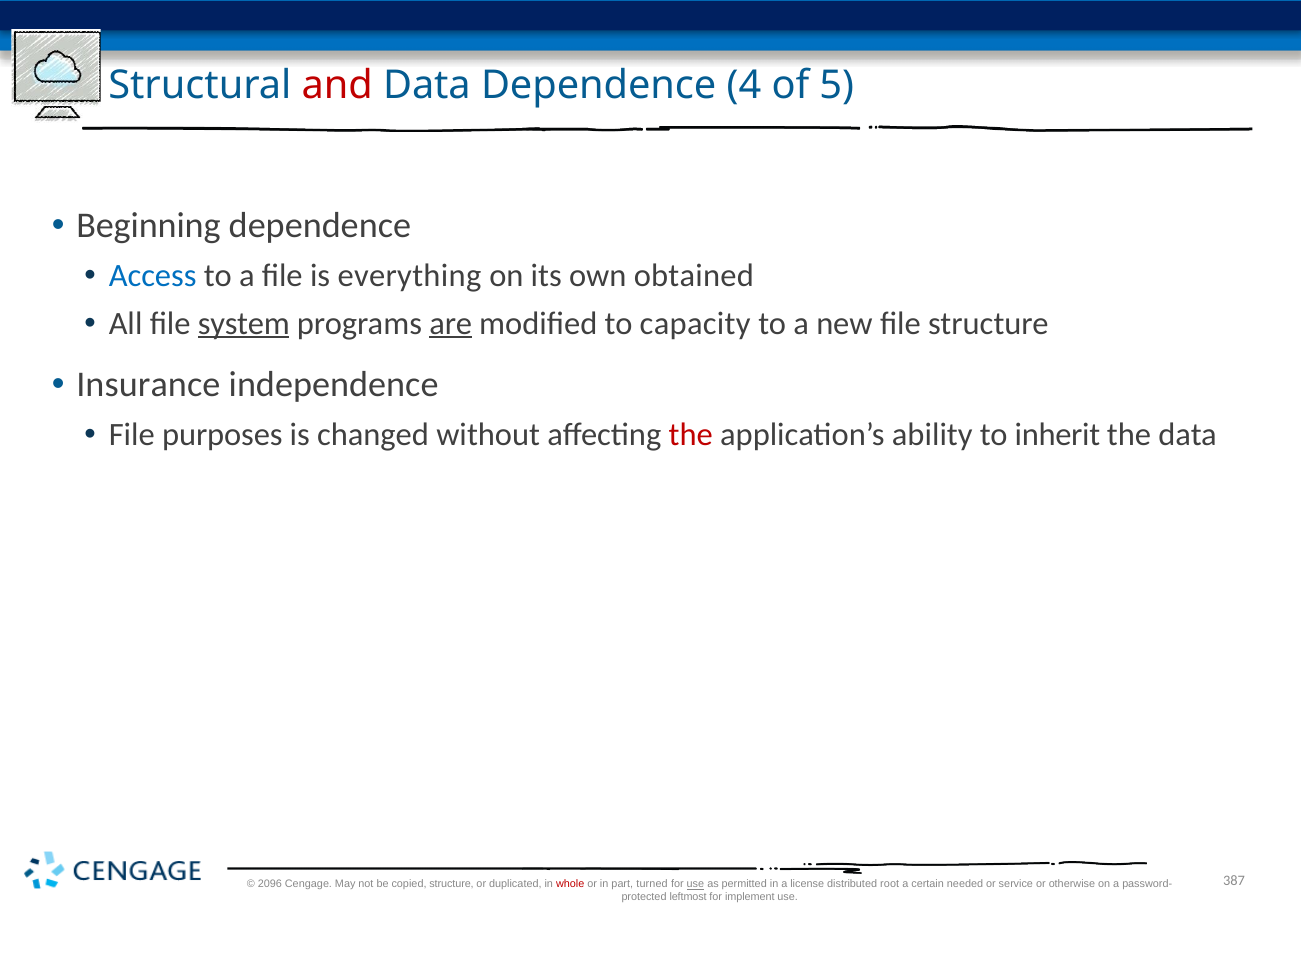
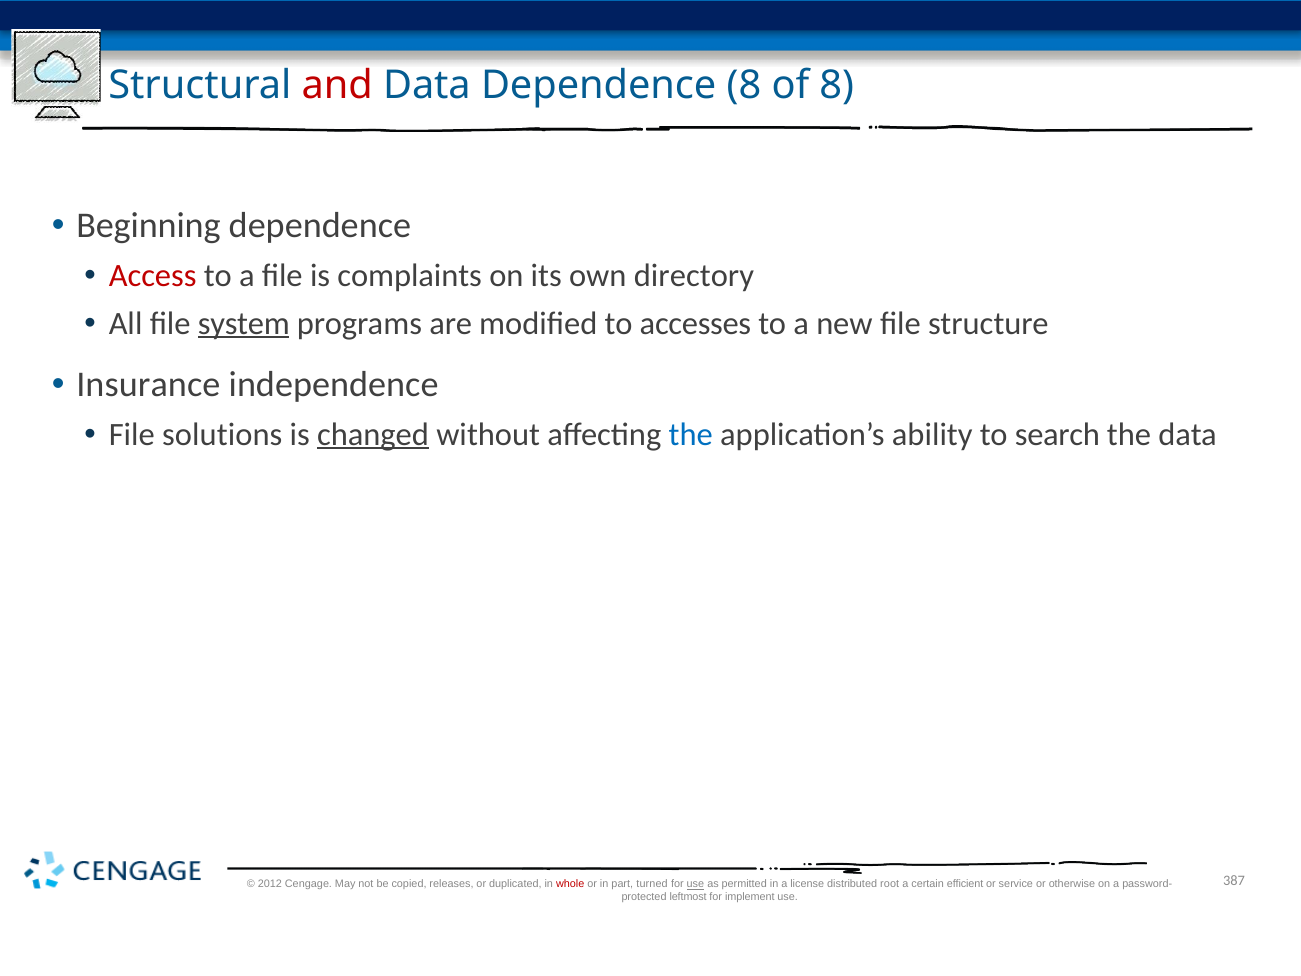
Dependence 4: 4 -> 8 (744, 85)
of 5: 5 -> 8 (837, 85)
Access colour: blue -> red (153, 275)
everything: everything -> complaints (410, 275)
obtained: obtained -> directory (694, 275)
are underline: present -> none (451, 323)
capacity: capacity -> accesses (695, 323)
purposes: purposes -> solutions (222, 434)
changed underline: none -> present (373, 434)
the colour: red -> blue (691, 434)
inherit: inherit -> search (1057, 434)
2096: 2096 -> 2012 (270, 884)
copied structure: structure -> releases (452, 884)
needed: needed -> efficient (965, 884)
